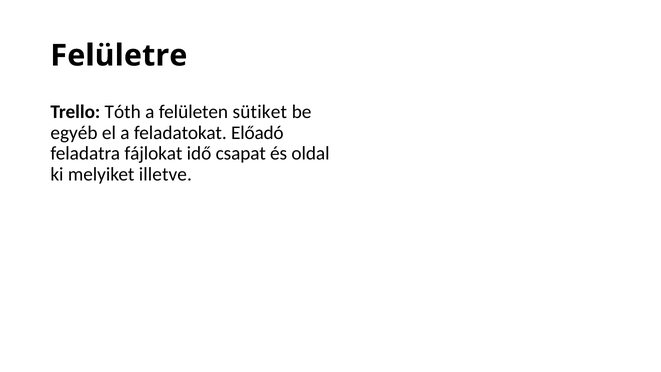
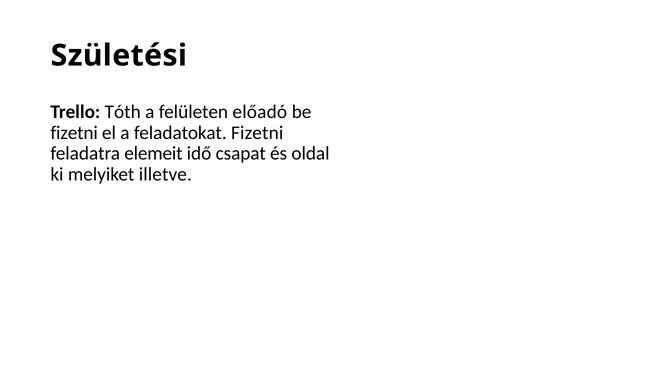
Felületre: Felületre -> Születési (119, 56)
sütiket: sütiket -> előadó (260, 112)
egyéb: egyéb -> fizetni (74, 133)
feladatokat Előadó: Előadó -> Fizetni (257, 133)
fájlokat: fájlokat -> elemeit (153, 153)
